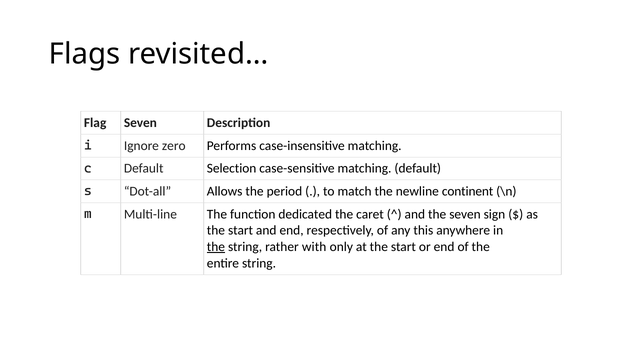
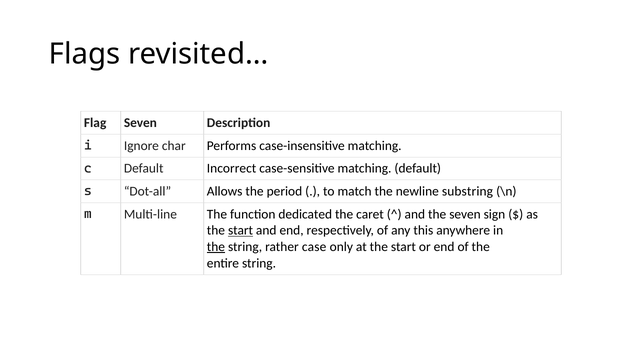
zero: zero -> char (174, 146)
Selection: Selection -> Incorrect (232, 169)
continent: continent -> substring (467, 191)
start underline: none -> present (241, 231)
with: with -> case (314, 247)
